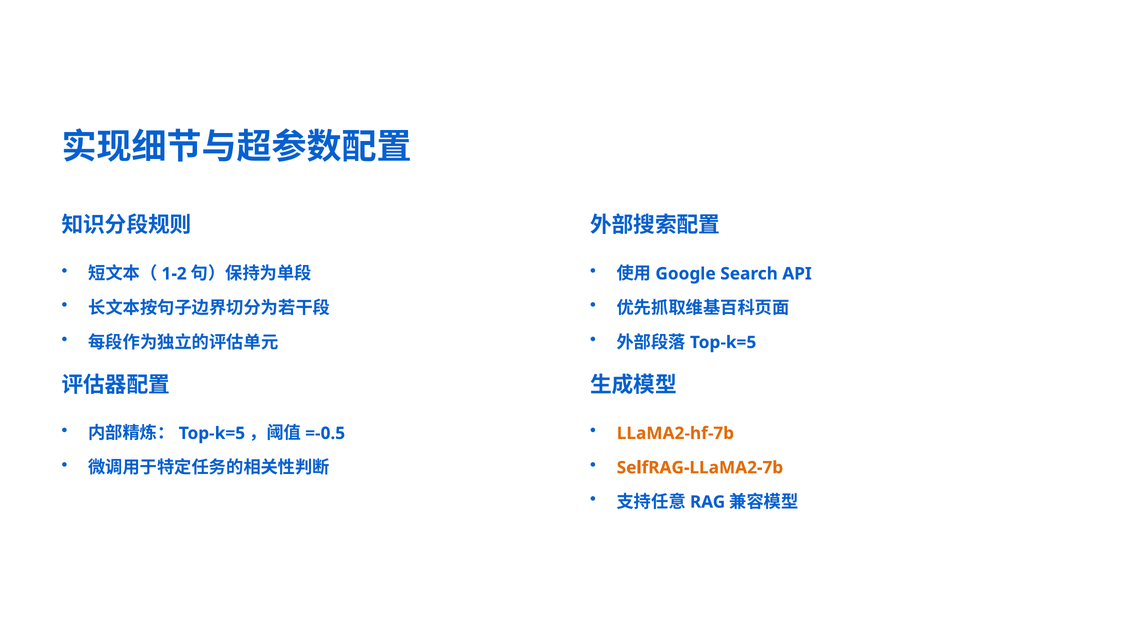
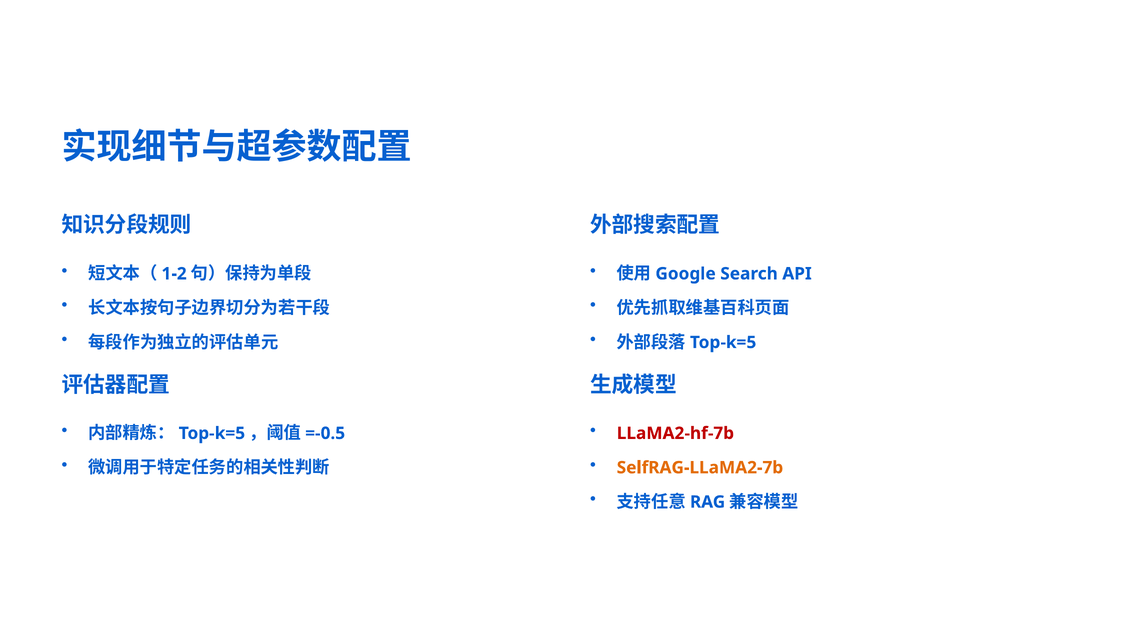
LLaMA2-hf-7b colour: orange -> red (675, 433)
